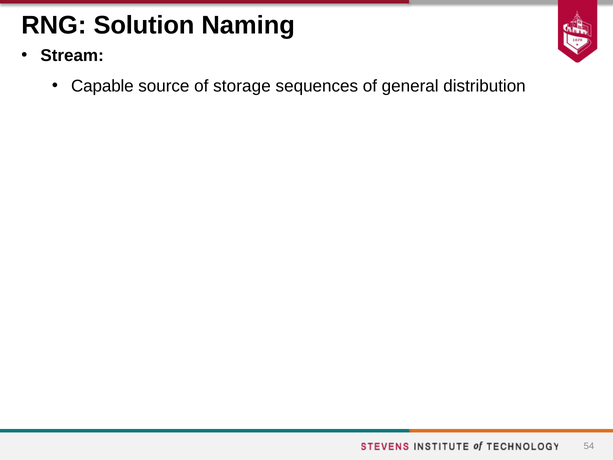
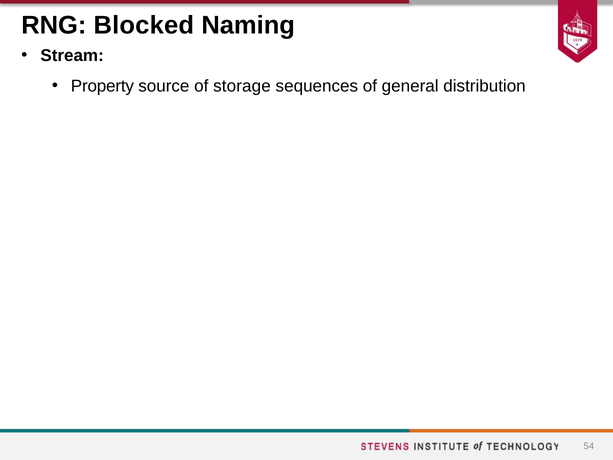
Solution: Solution -> Blocked (144, 25)
Capable: Capable -> Property (102, 86)
